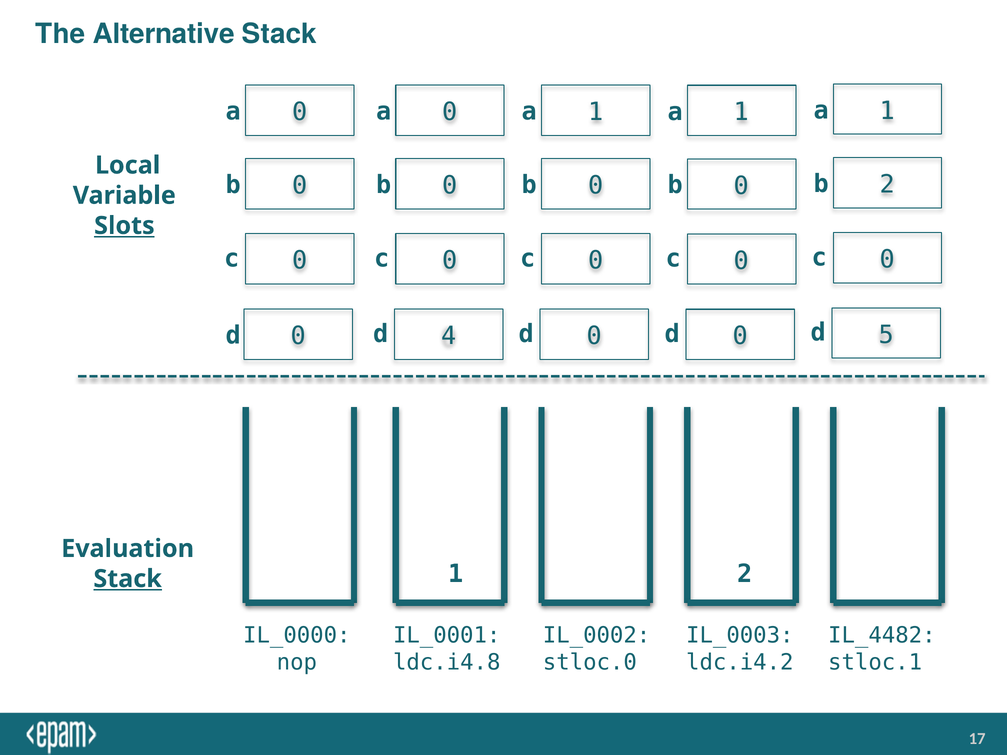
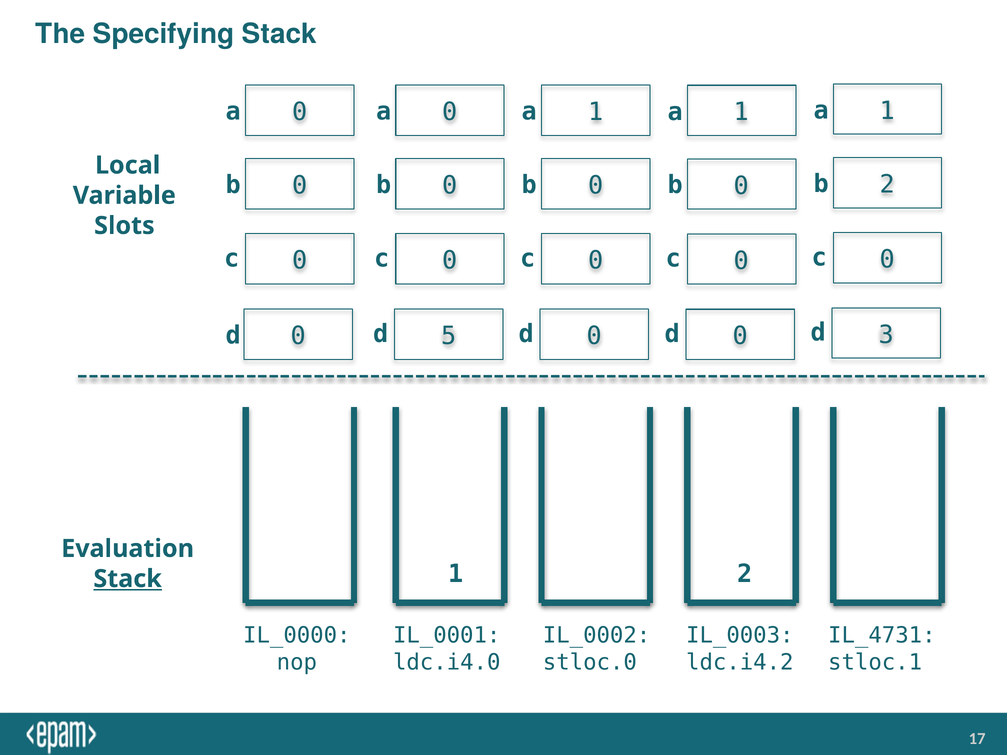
Alternative: Alternative -> Specifying (164, 34)
Slots underline: present -> none (124, 226)
5: 5 -> 3 (886, 335)
4: 4 -> 5 (449, 336)
IL_4482: IL_4482 -> IL_4731 (882, 636)
ldc.i4.8: ldc.i4.8 -> ldc.i4.0 (447, 663)
